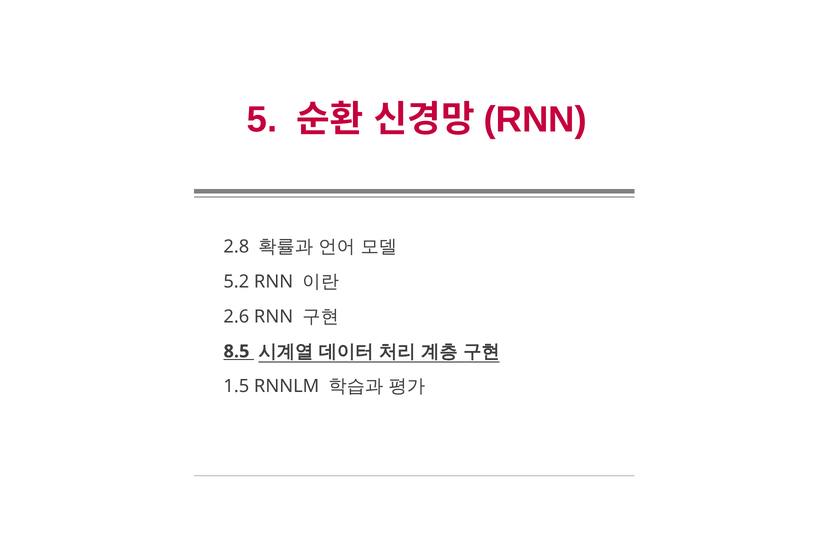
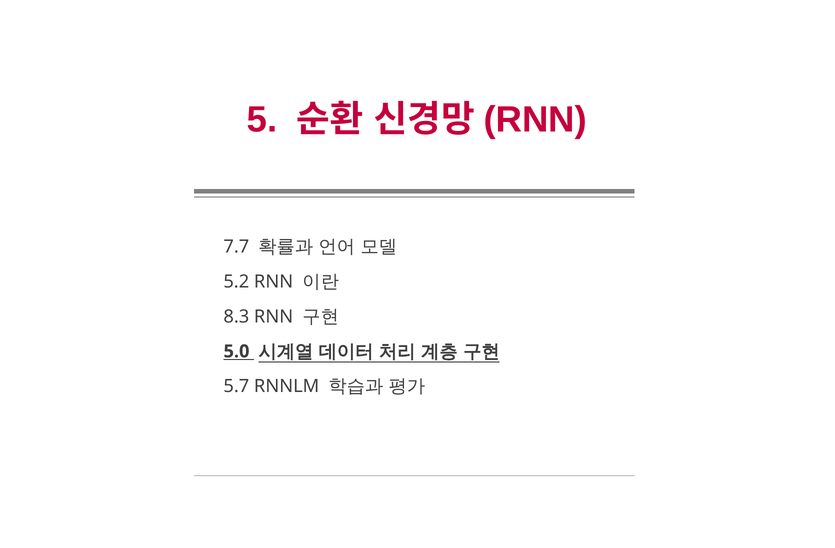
2.8: 2.8 -> 7.7 (236, 247)
2.6: 2.6 -> 8.3 (236, 317)
8.5: 8.5 -> 5.0 (236, 352)
1.5: 1.5 -> 5.7 (236, 387)
